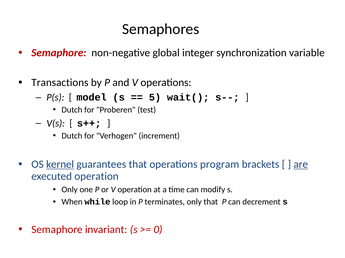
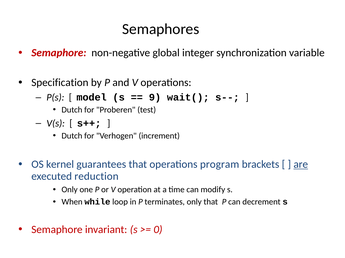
Transactions: Transactions -> Specification (60, 83)
5: 5 -> 9 (155, 98)
kernel underline: present -> none (60, 165)
executed operation: operation -> reduction (96, 177)
